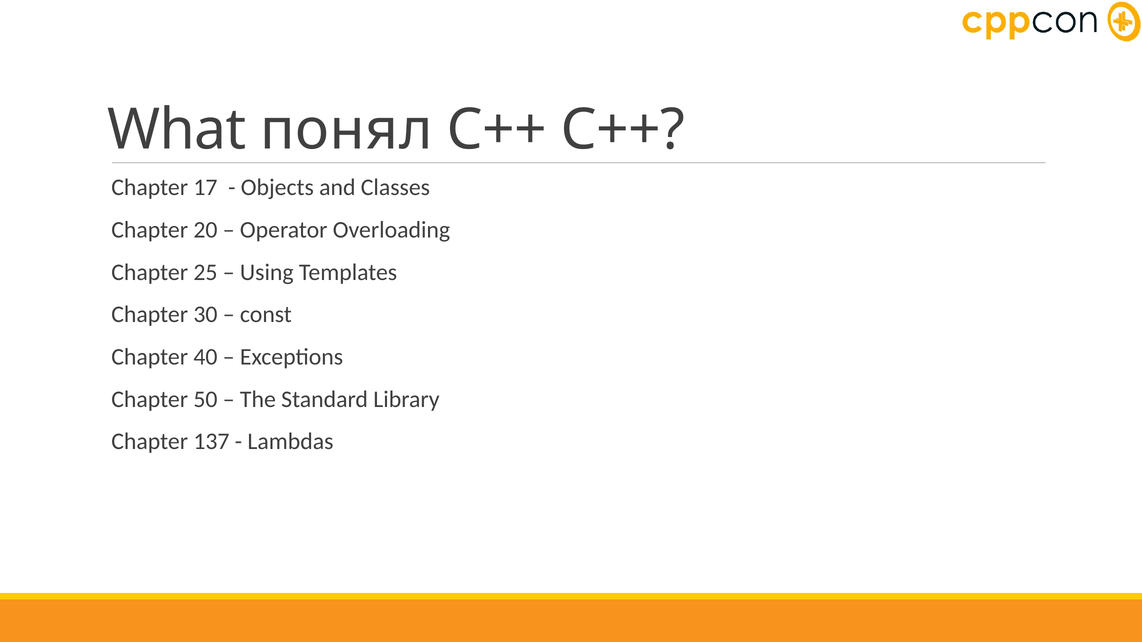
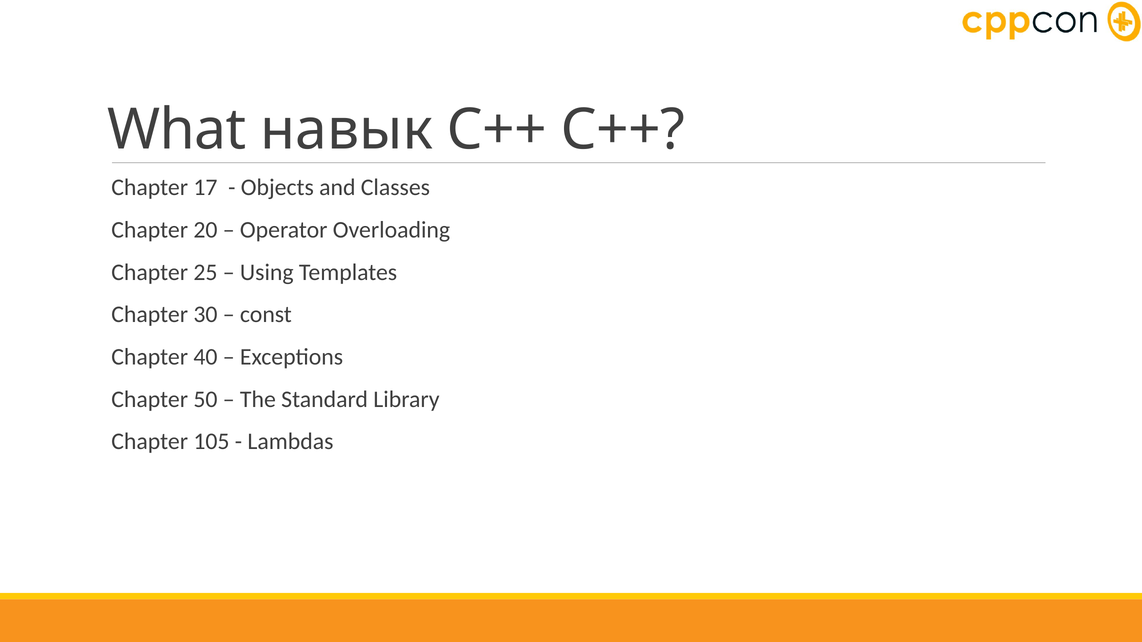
понял: понял -> навык (347, 130)
137: 137 -> 105 (211, 442)
